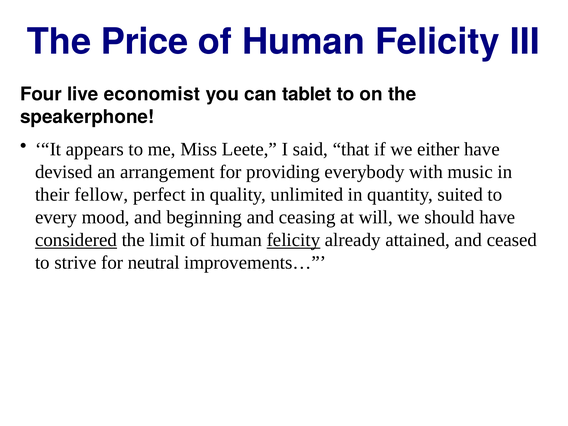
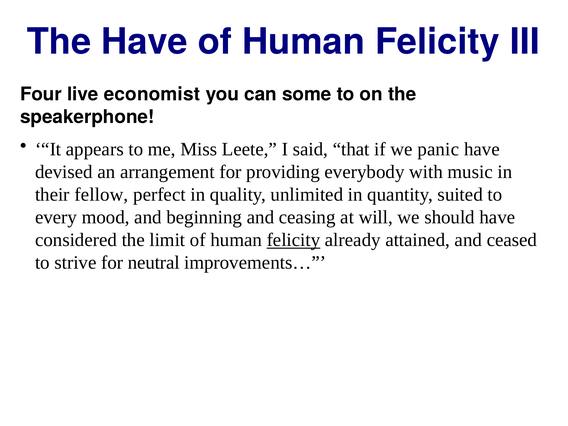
The Price: Price -> Have (144, 42)
tablet: tablet -> some (307, 94)
either: either -> panic (438, 149)
considered underline: present -> none (76, 240)
